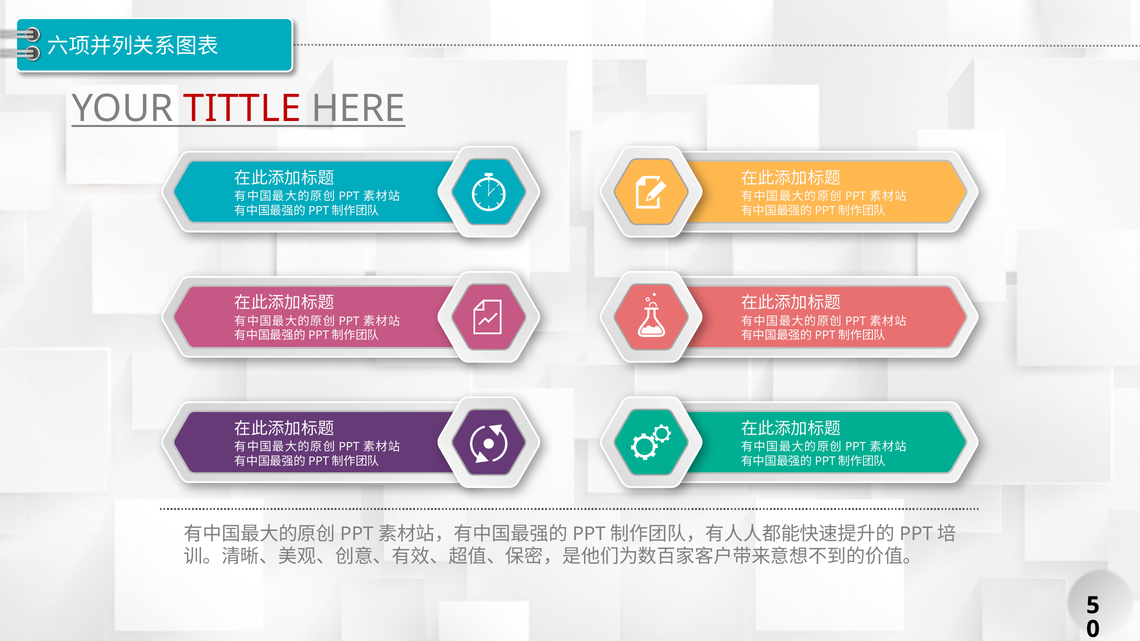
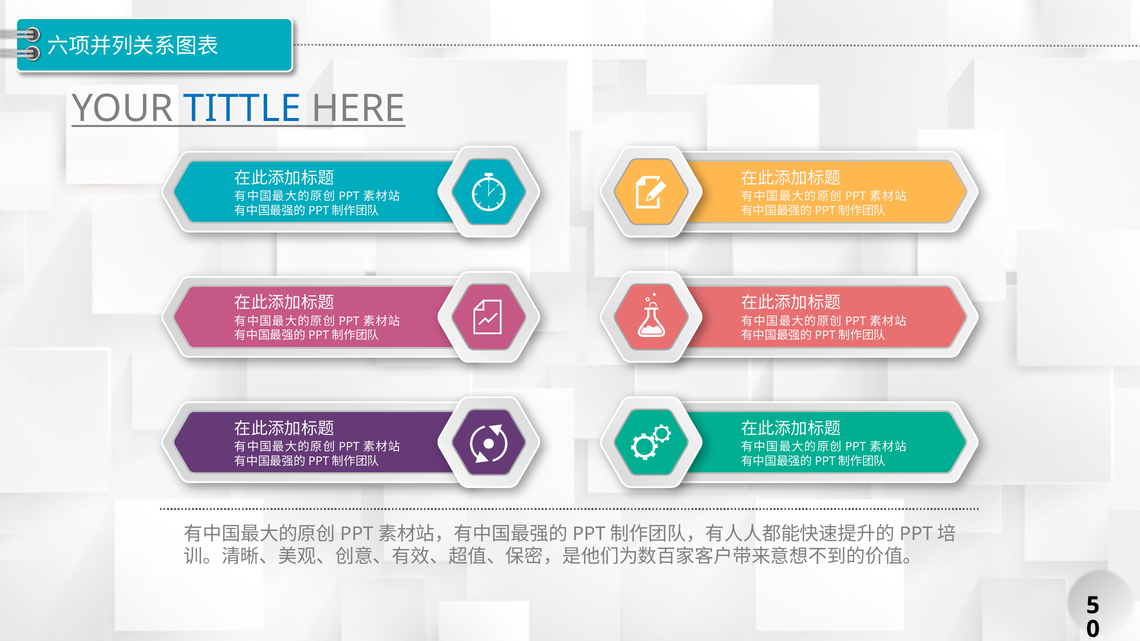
TITTLE colour: red -> blue (242, 109)
